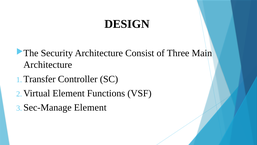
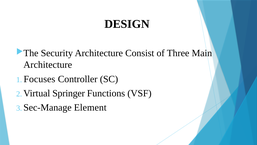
Transfer: Transfer -> Focuses (39, 79)
Virtual Element: Element -> Springer (69, 93)
